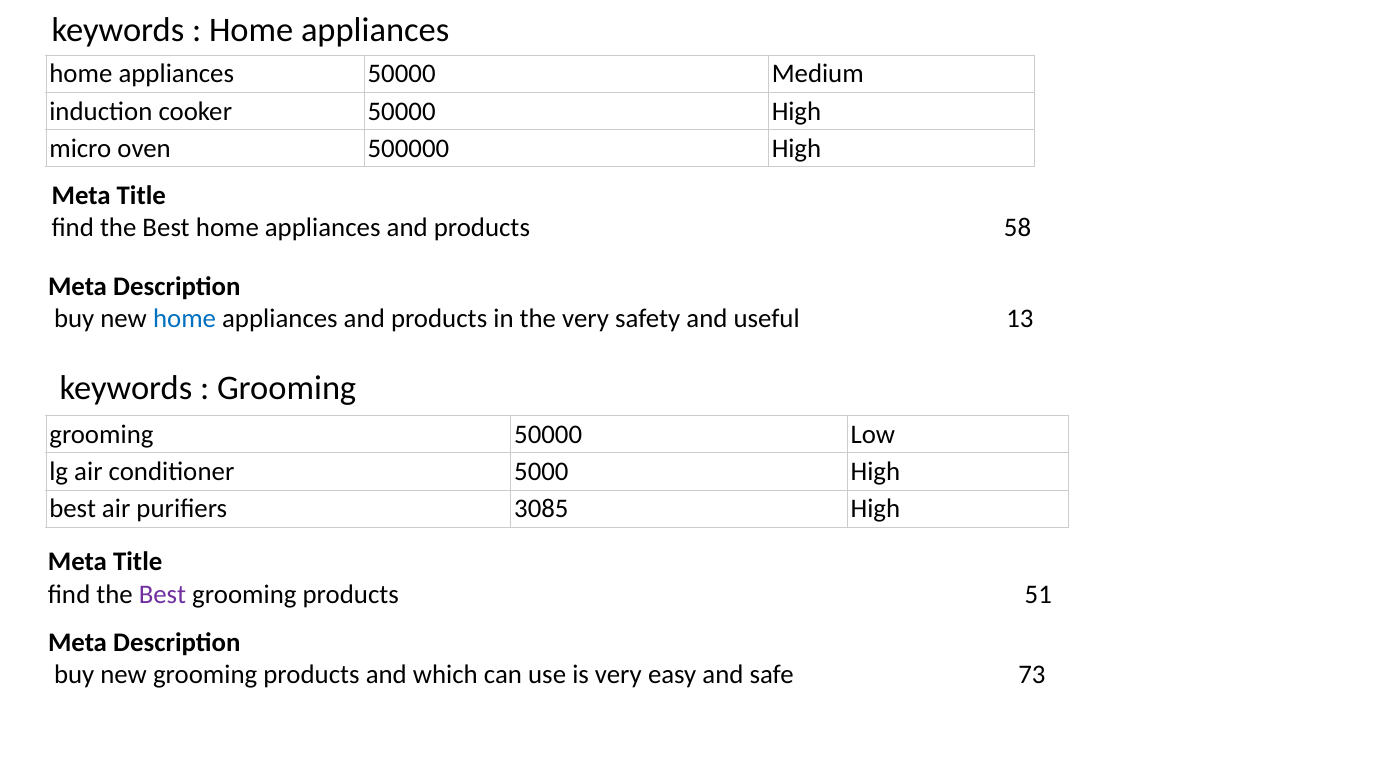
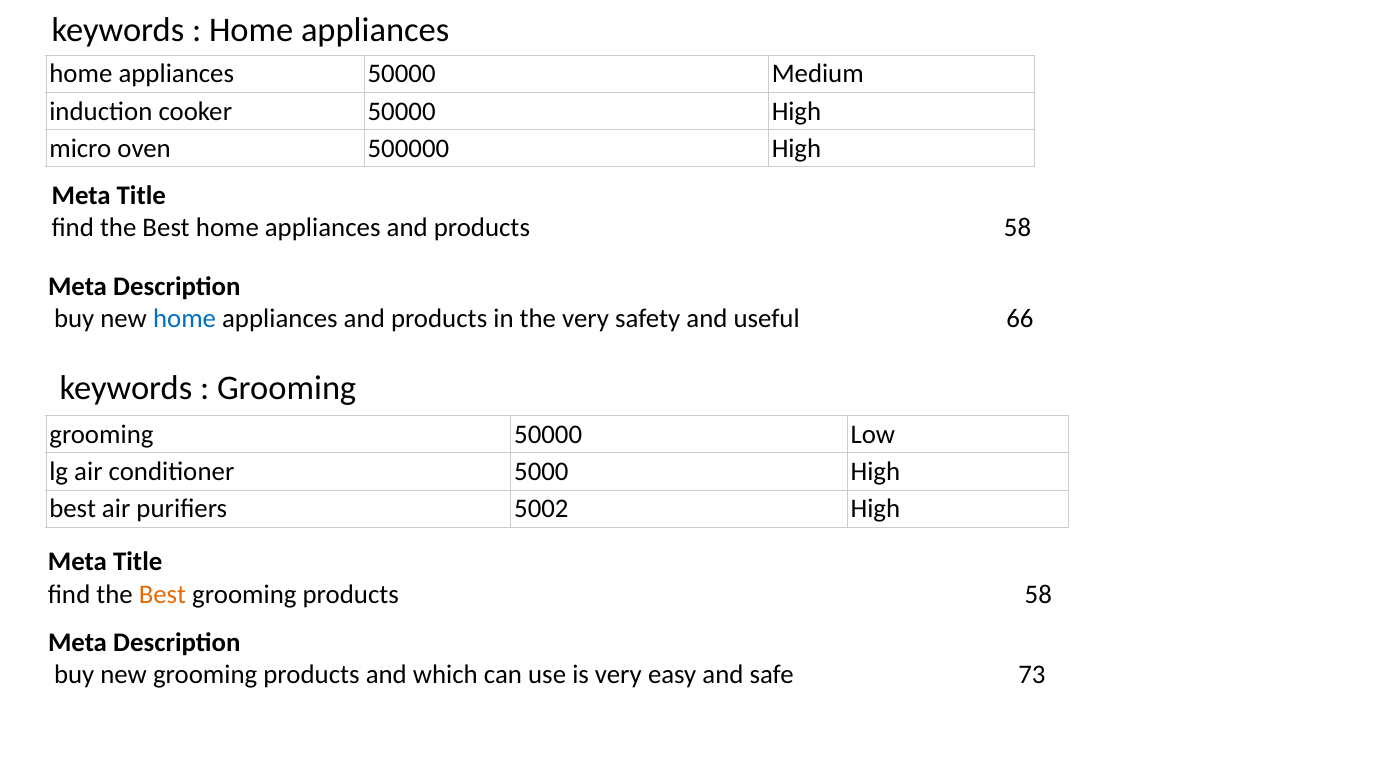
13: 13 -> 66 (1020, 319)
3085: 3085 -> 5002 (541, 509)
Best colour: purple -> orange (162, 595)
grooming products 51: 51 -> 58 (1038, 595)
